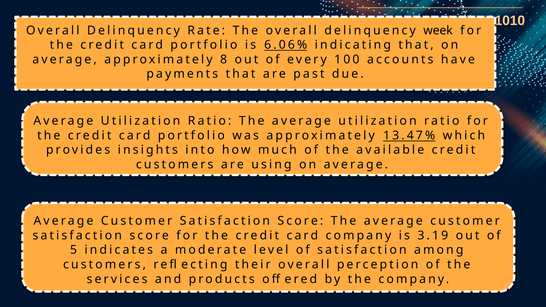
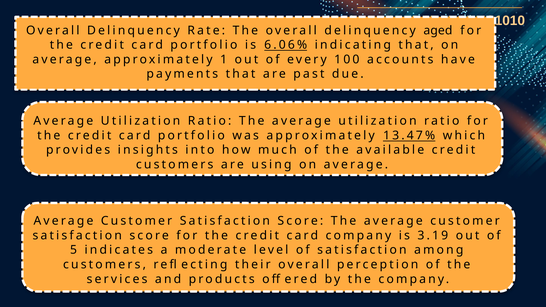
week: week -> aged (438, 30)
8: 8 -> 1 (224, 59)
